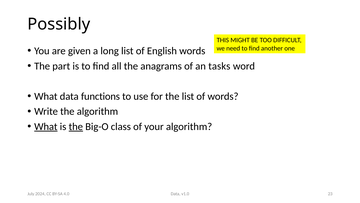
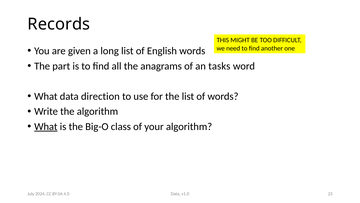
Possibly: Possibly -> Records (59, 24)
functions: functions -> direction (100, 96)
the underline: present -> none (76, 126)
